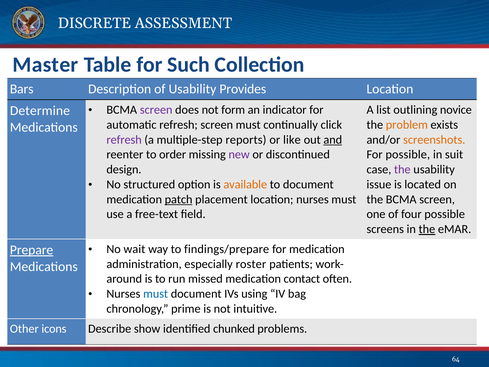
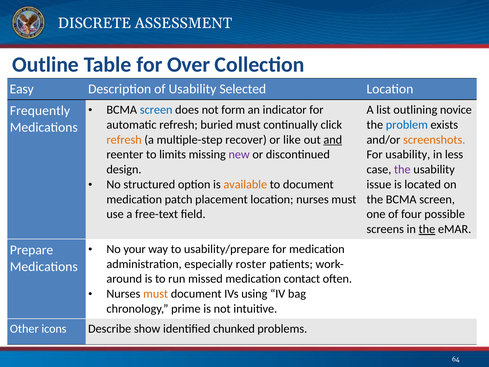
Master: Master -> Outline (46, 65)
Such: Such -> Over (189, 65)
Bars: Bars -> Easy (22, 89)
Provides: Provides -> Selected (243, 89)
screen colour: purple -> blue (156, 110)
Determine: Determine -> Frequently (40, 111)
refresh screen: screen -> buried (217, 125)
problem colour: orange -> blue (407, 125)
refresh colour: purple -> orange (124, 140)
reports: reports -> recover (246, 140)
order: order -> limits (173, 154)
For possible: possible -> usability (408, 154)
suit: suit -> less (454, 154)
patch underline: present -> none (179, 199)
wait: wait -> your (135, 249)
findings/prepare: findings/prepare -> usability/prepare (227, 249)
Prepare underline: present -> none (32, 250)
must colour: blue -> orange (156, 294)
